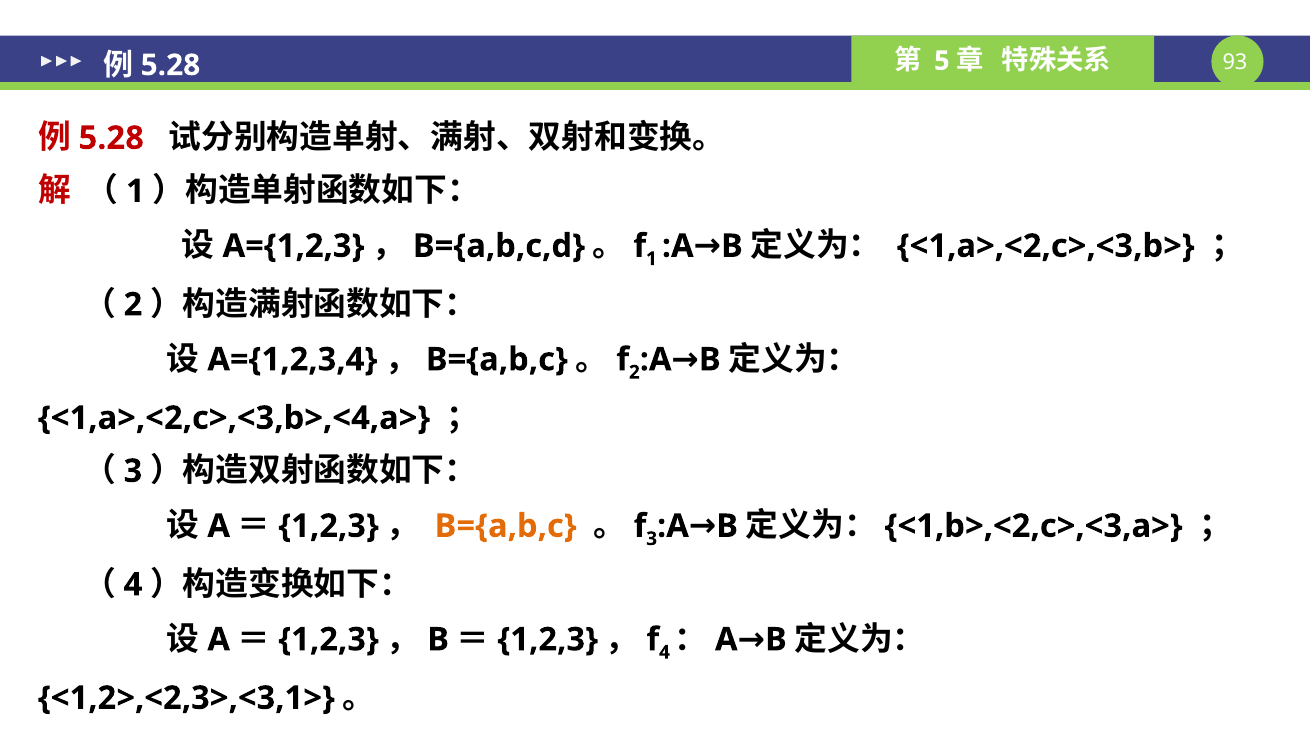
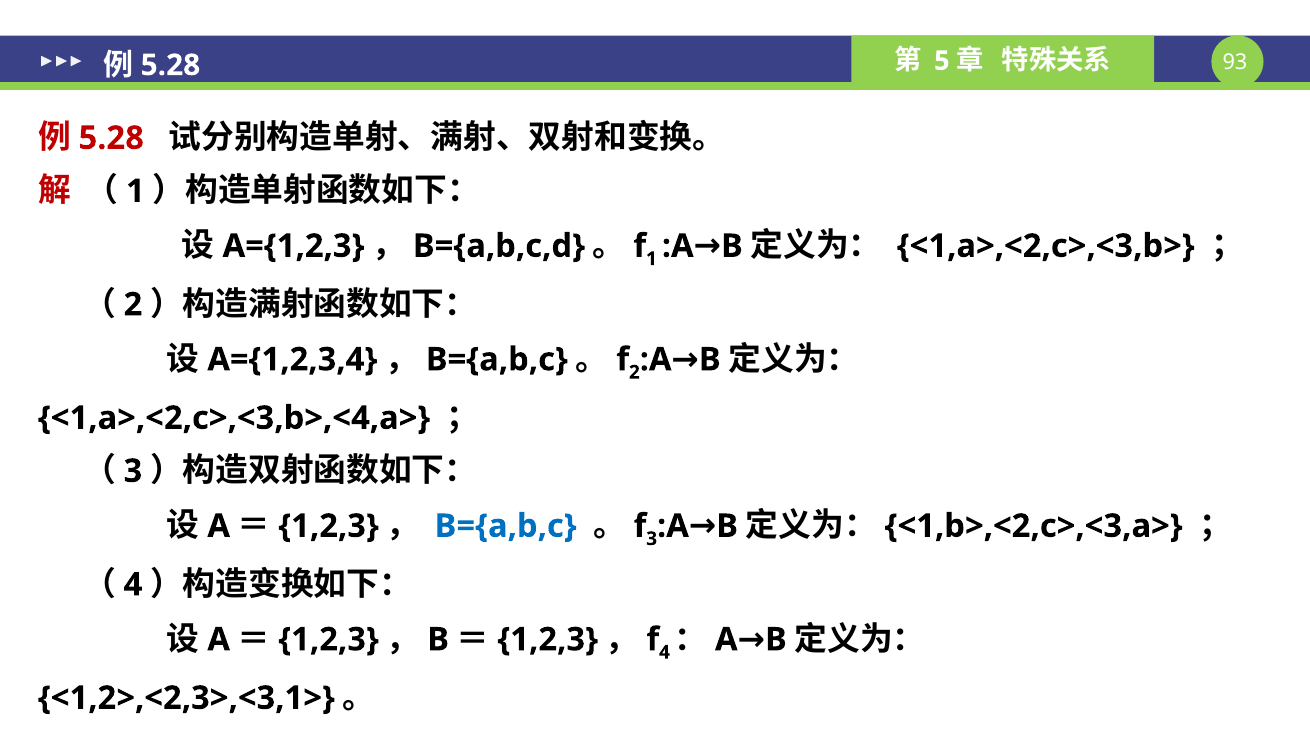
B={a,b,c colour: orange -> blue (506, 526)
